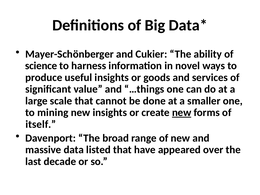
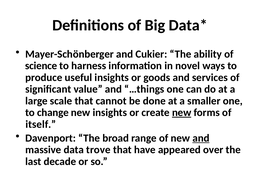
mining: mining -> change (53, 113)
and underline: none -> present (201, 138)
listed: listed -> trove (98, 150)
